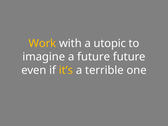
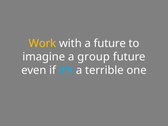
a utopic: utopic -> future (110, 43)
a future: future -> group (94, 57)
it’s colour: yellow -> light blue (66, 70)
